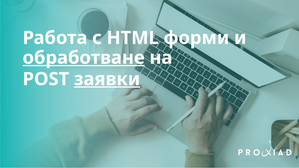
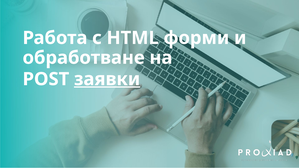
обработване underline: present -> none (84, 58)
